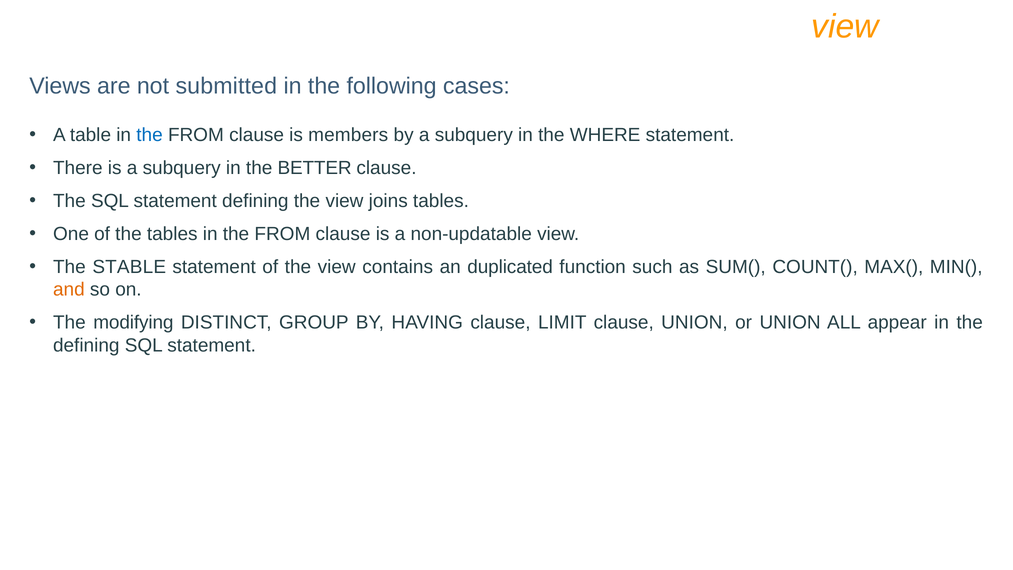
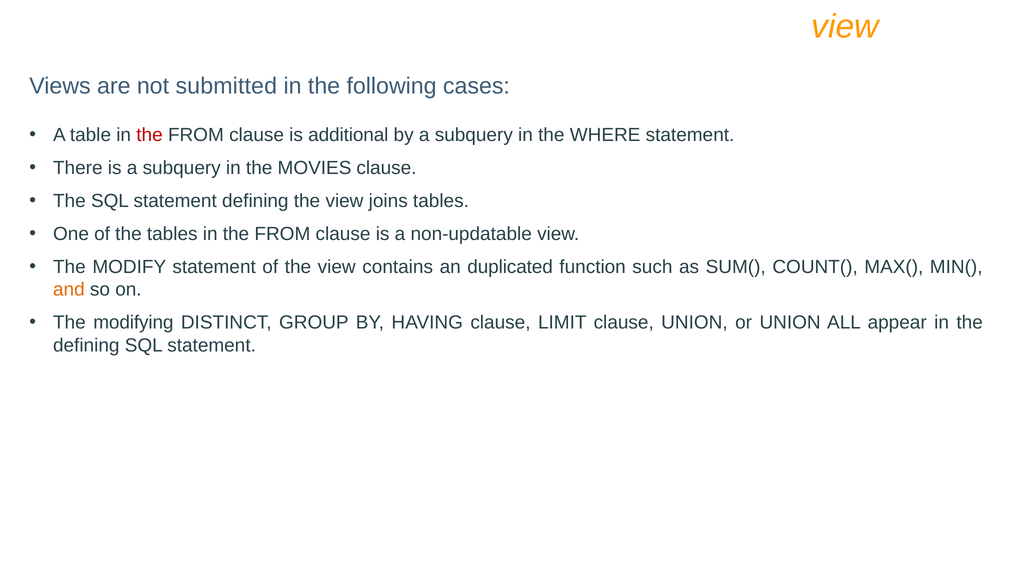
the colour: blue -> red (150, 135)
members: members -> additional (348, 135)
BETTER: BETTER -> MOVIES (315, 168)
STABLE: STABLE -> MODIFY (129, 267)
